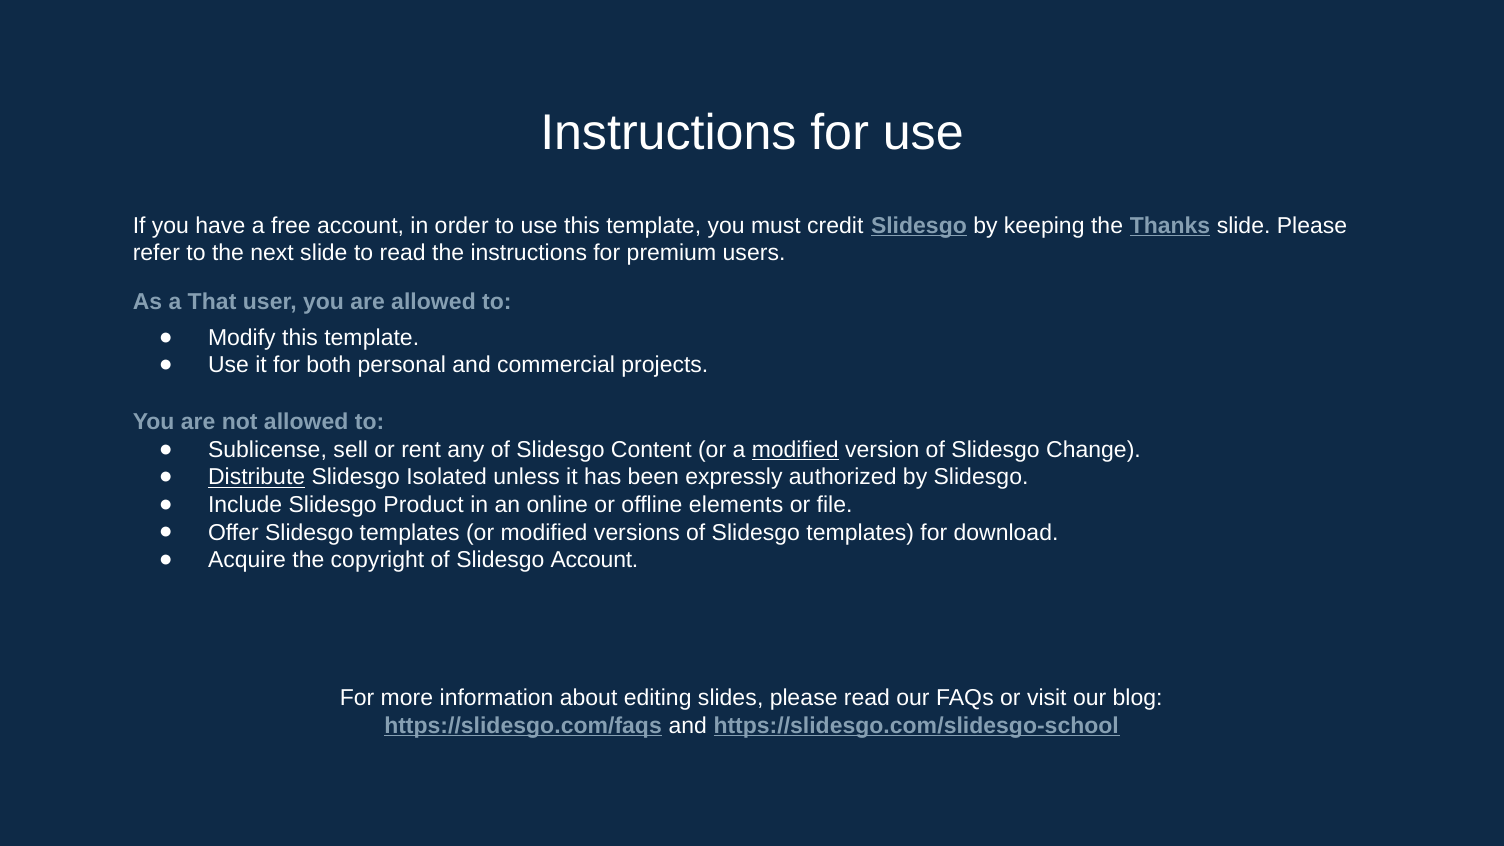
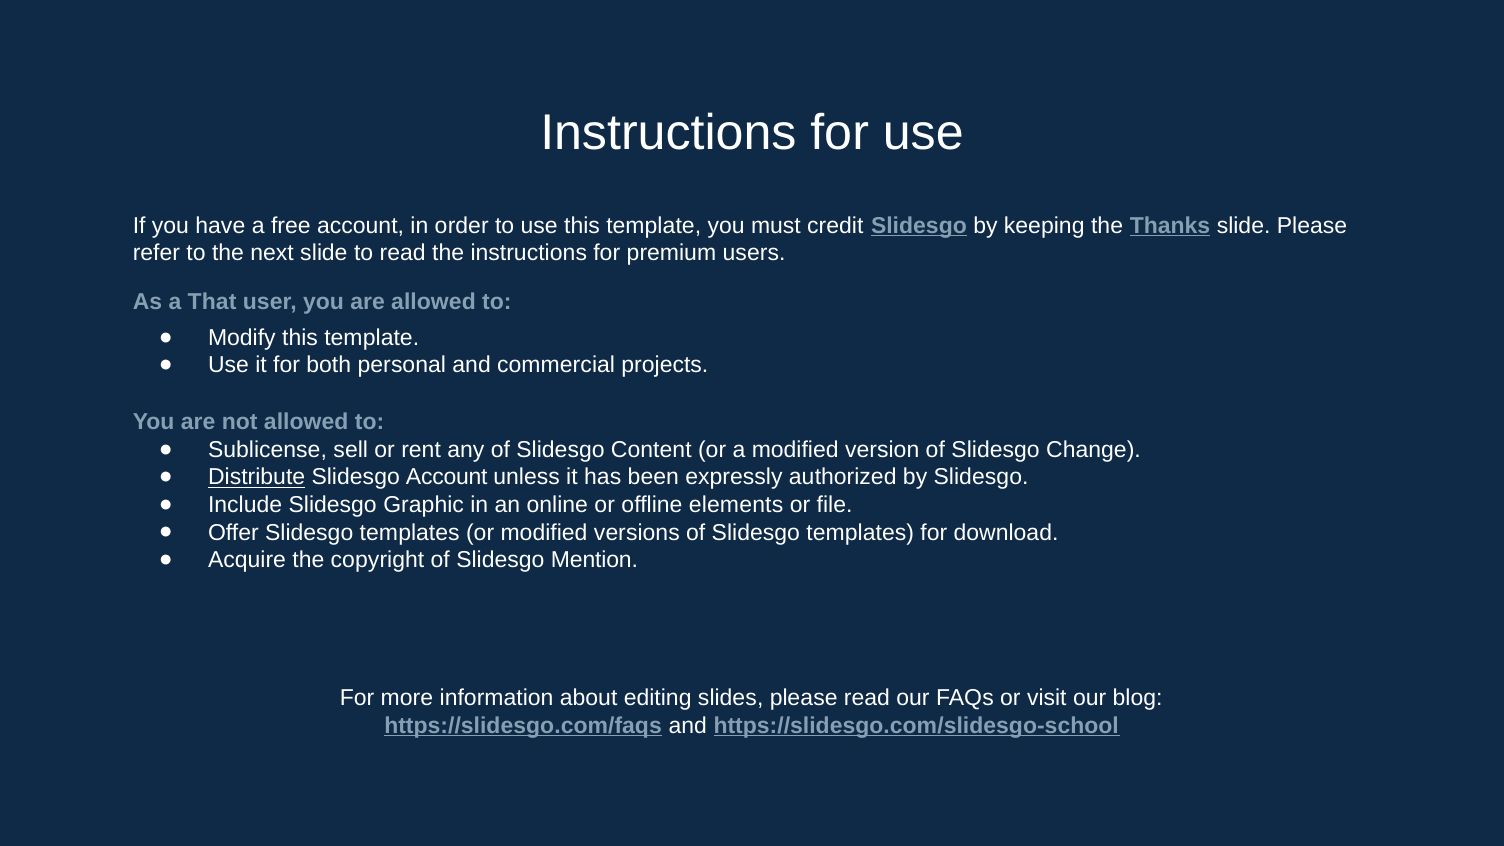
modified underline: present -> none (795, 450)
Slidesgo Isolated: Isolated -> Account (447, 477)
Product: Product -> Graphic (424, 505)
Slidesgo Account: Account -> Mention (594, 560)
